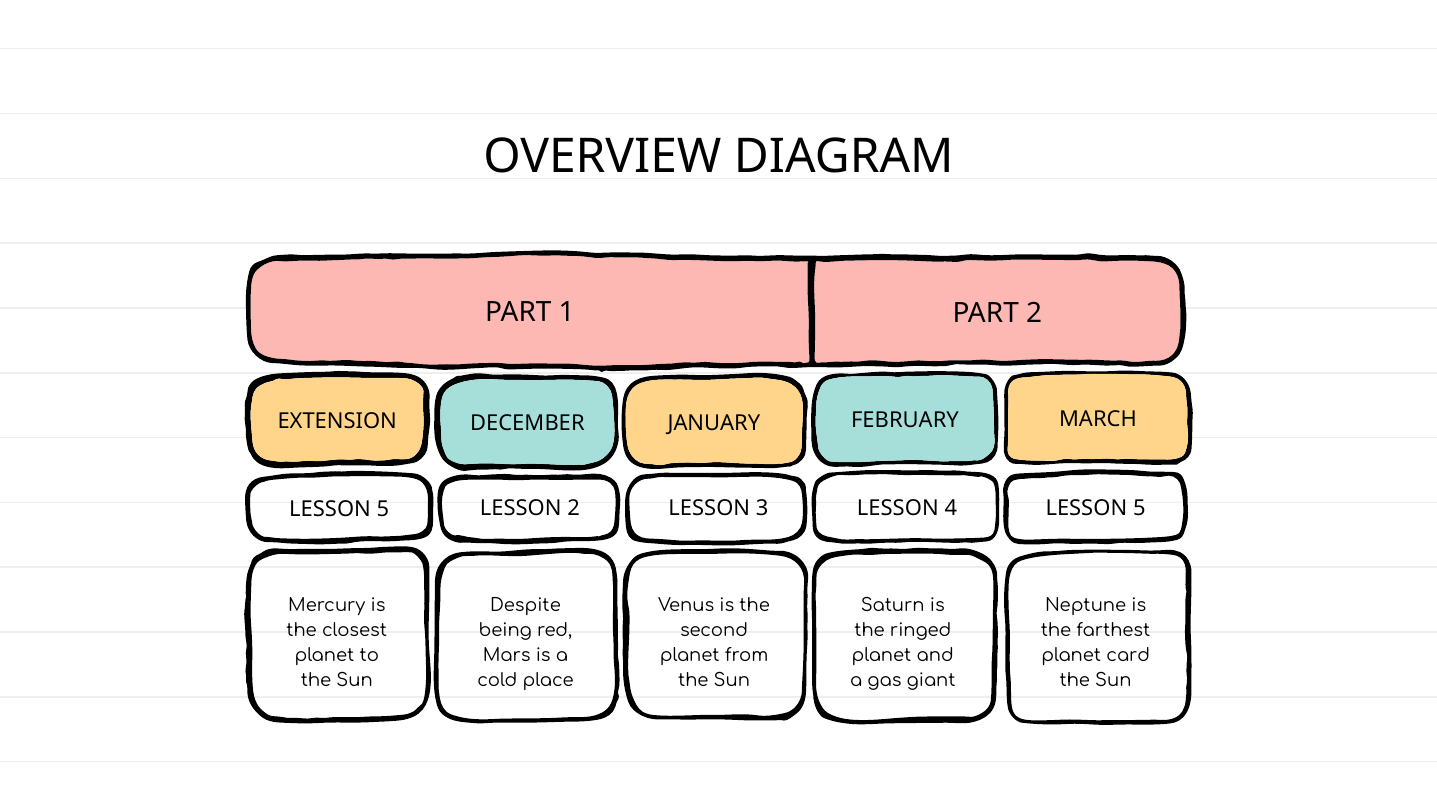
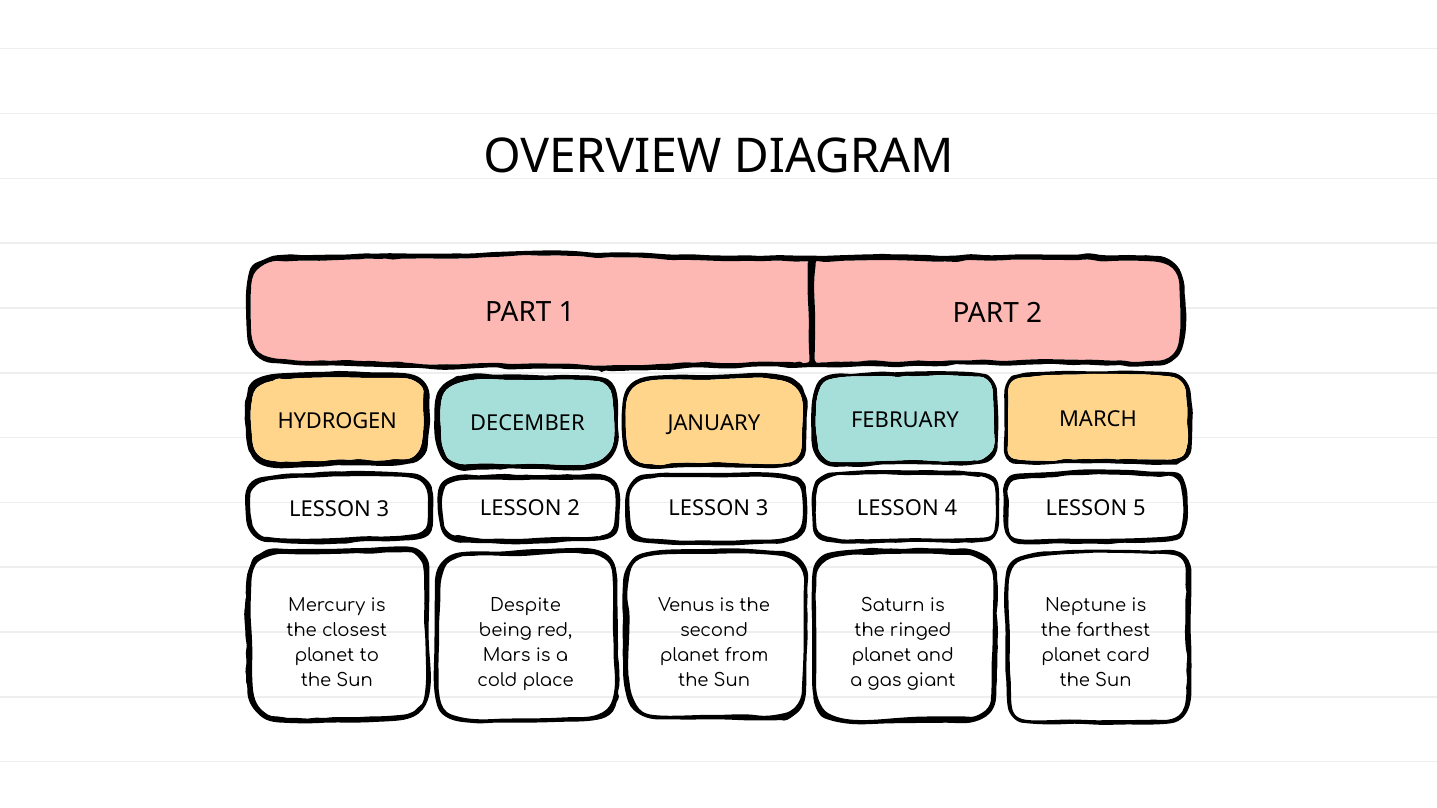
EXTENSION: EXTENSION -> HYDROGEN (337, 421)
5: 5 -> 3 (383, 509)
